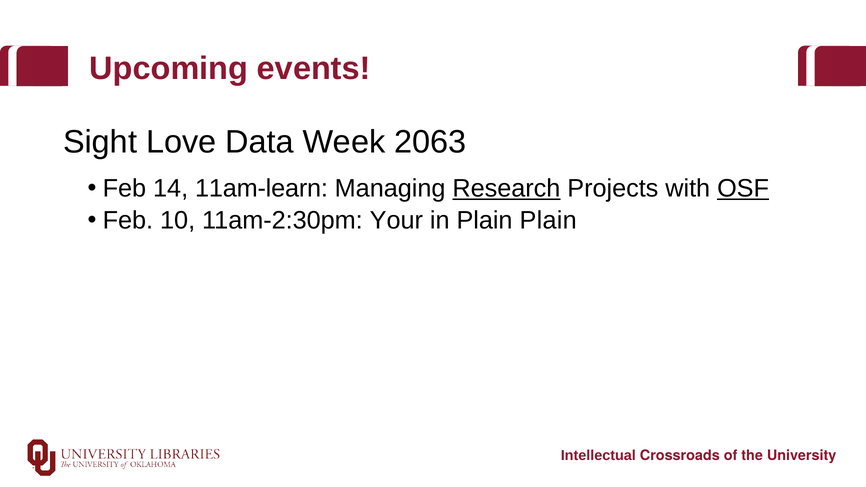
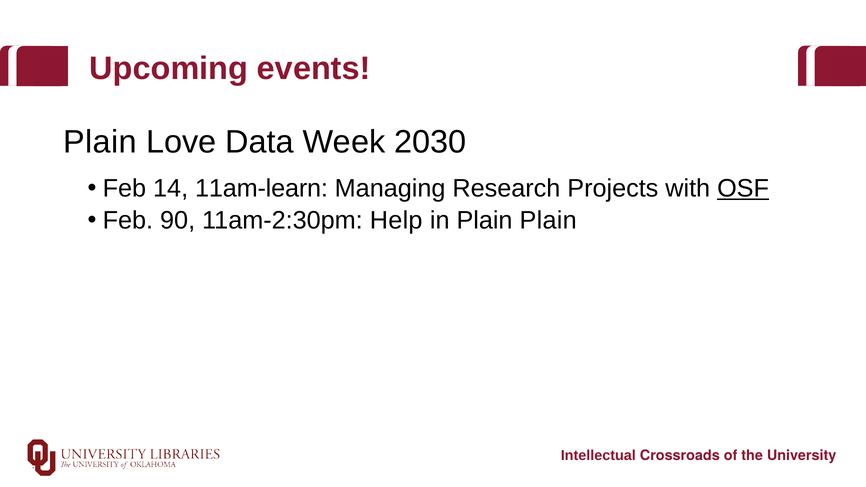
Sight: Sight -> Plain (100, 142)
2063: 2063 -> 2030 (430, 142)
Research underline: present -> none (506, 188)
10: 10 -> 90 (178, 220)
Your: Your -> Help (396, 220)
